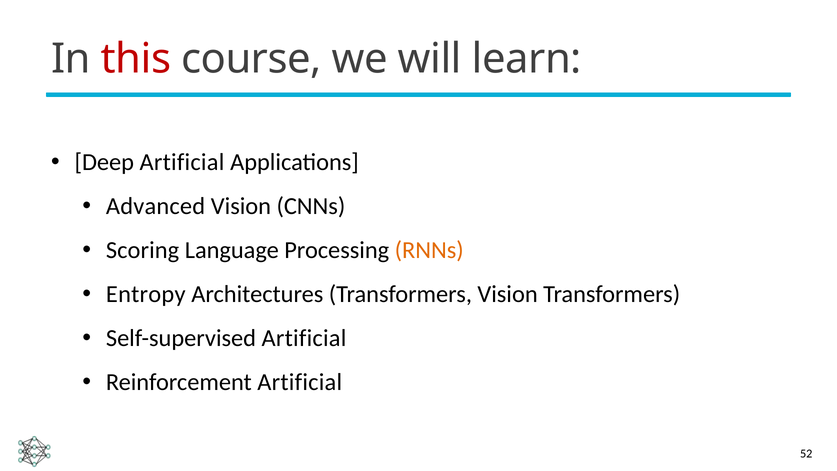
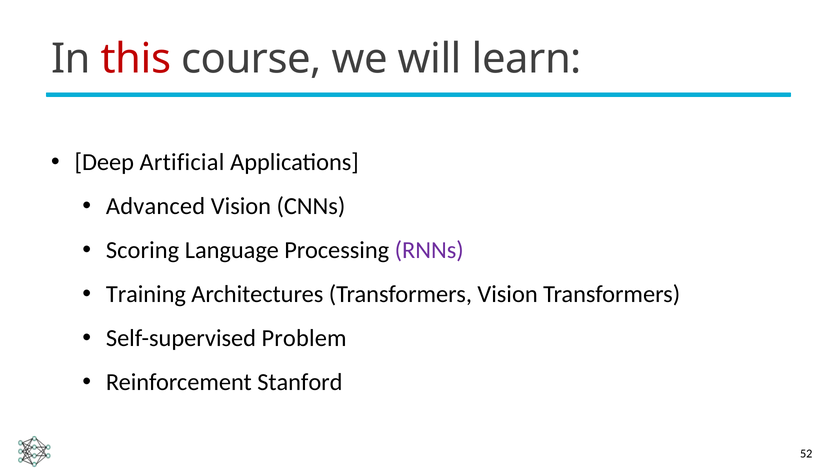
RNNs colour: orange -> purple (429, 250)
Entropy: Entropy -> Training (146, 294)
Self-supervised Artificial: Artificial -> Problem (304, 338)
Reinforcement Artificial: Artificial -> Stanford (300, 382)
